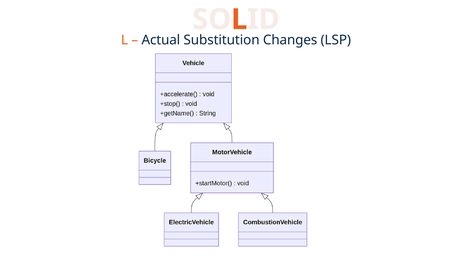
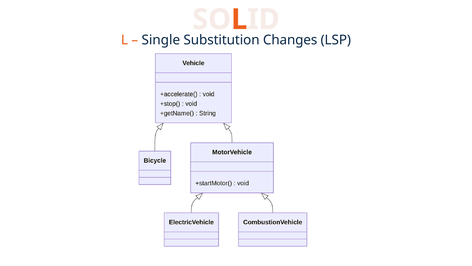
Actual: Actual -> Single (161, 40)
